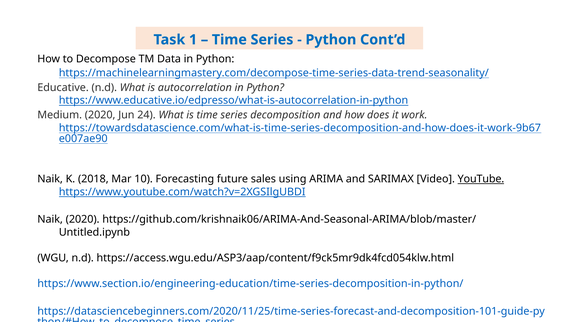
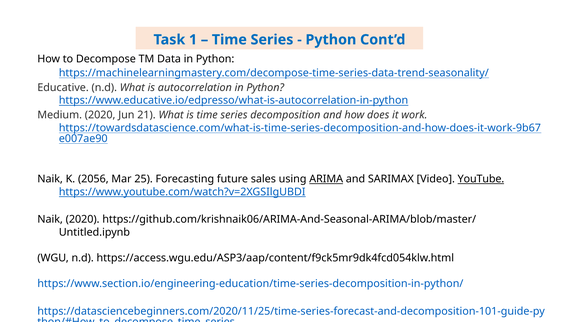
24: 24 -> 21 (146, 115)
2018: 2018 -> 2056 (93, 179)
10: 10 -> 25 (144, 179)
ARIMA underline: none -> present (326, 179)
